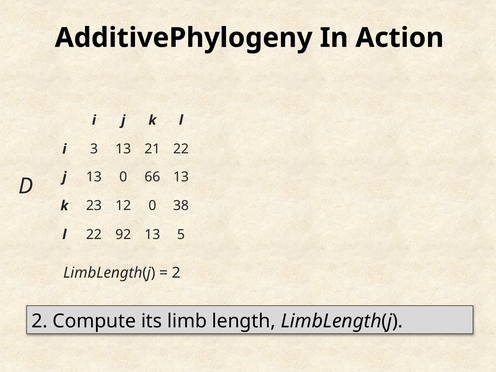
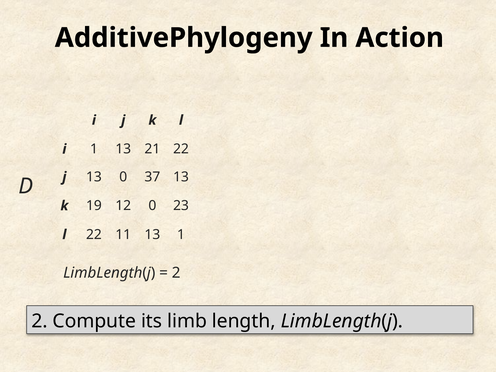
i 3: 3 -> 1 (94, 149)
66: 66 -> 37 (152, 177)
23: 23 -> 19 (94, 206)
38: 38 -> 23 (181, 206)
92: 92 -> 11 (123, 235)
13 5: 5 -> 1 (181, 235)
